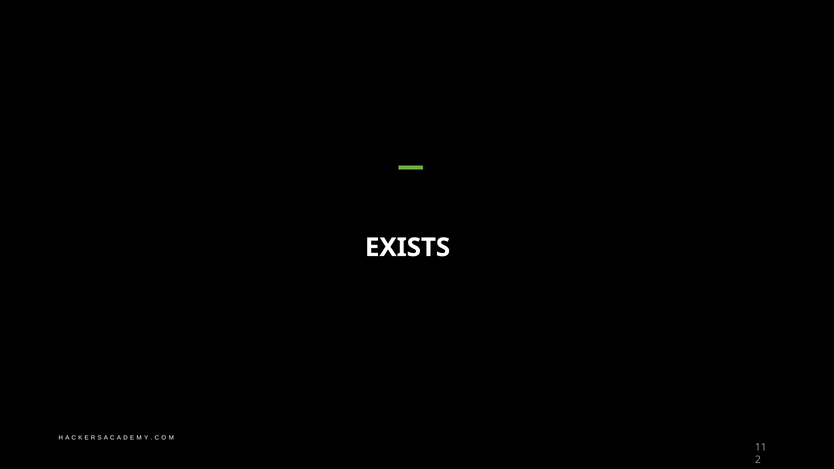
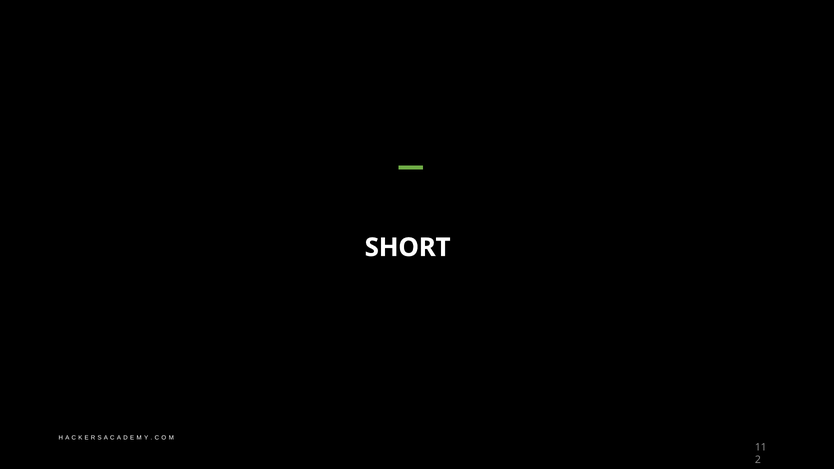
EXISTS: EXISTS -> SHORT (408, 248)
